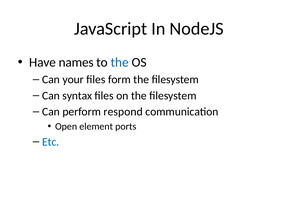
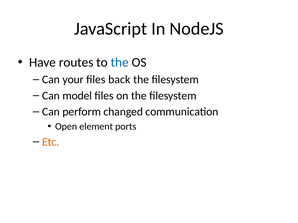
names: names -> routes (76, 63)
form: form -> back (119, 80)
syntax: syntax -> model (77, 96)
respond: respond -> changed (123, 112)
Etc colour: blue -> orange (51, 142)
